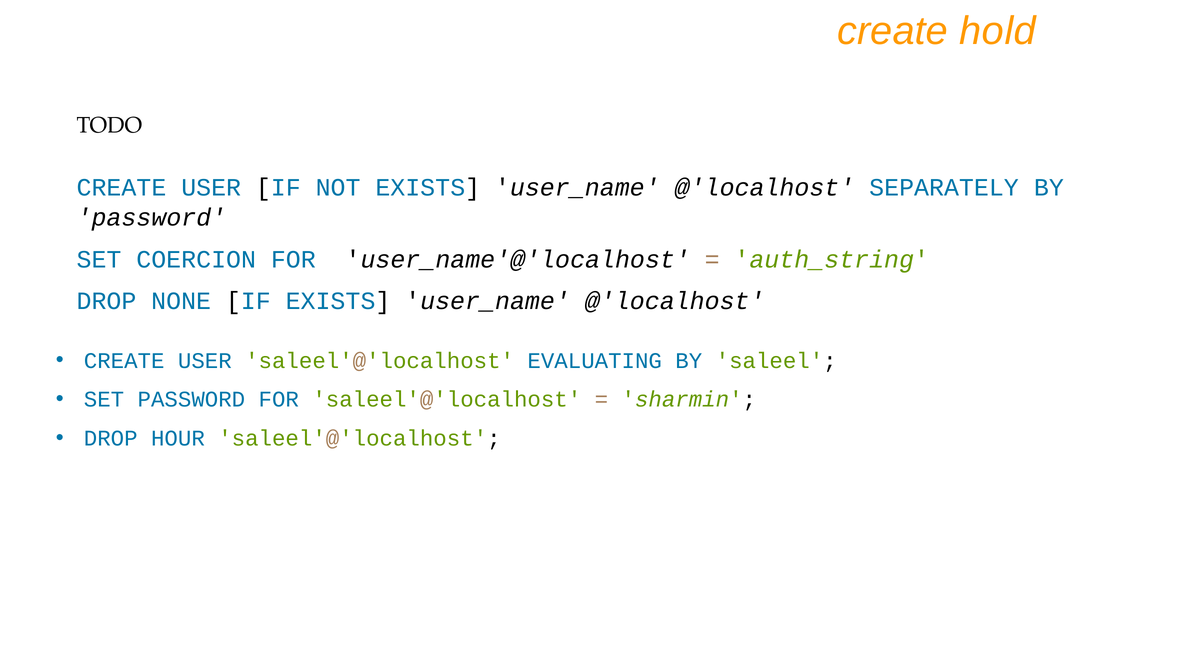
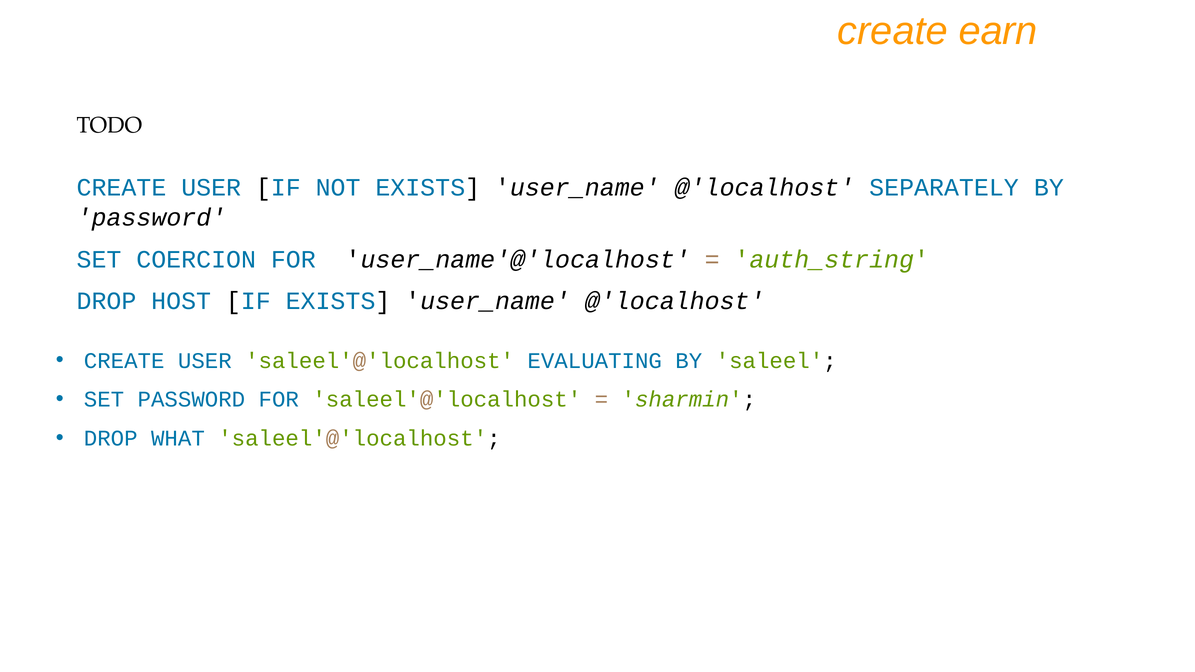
hold: hold -> earn (998, 31)
NONE: NONE -> HOST (181, 301)
HOUR: HOUR -> WHAT (178, 438)
